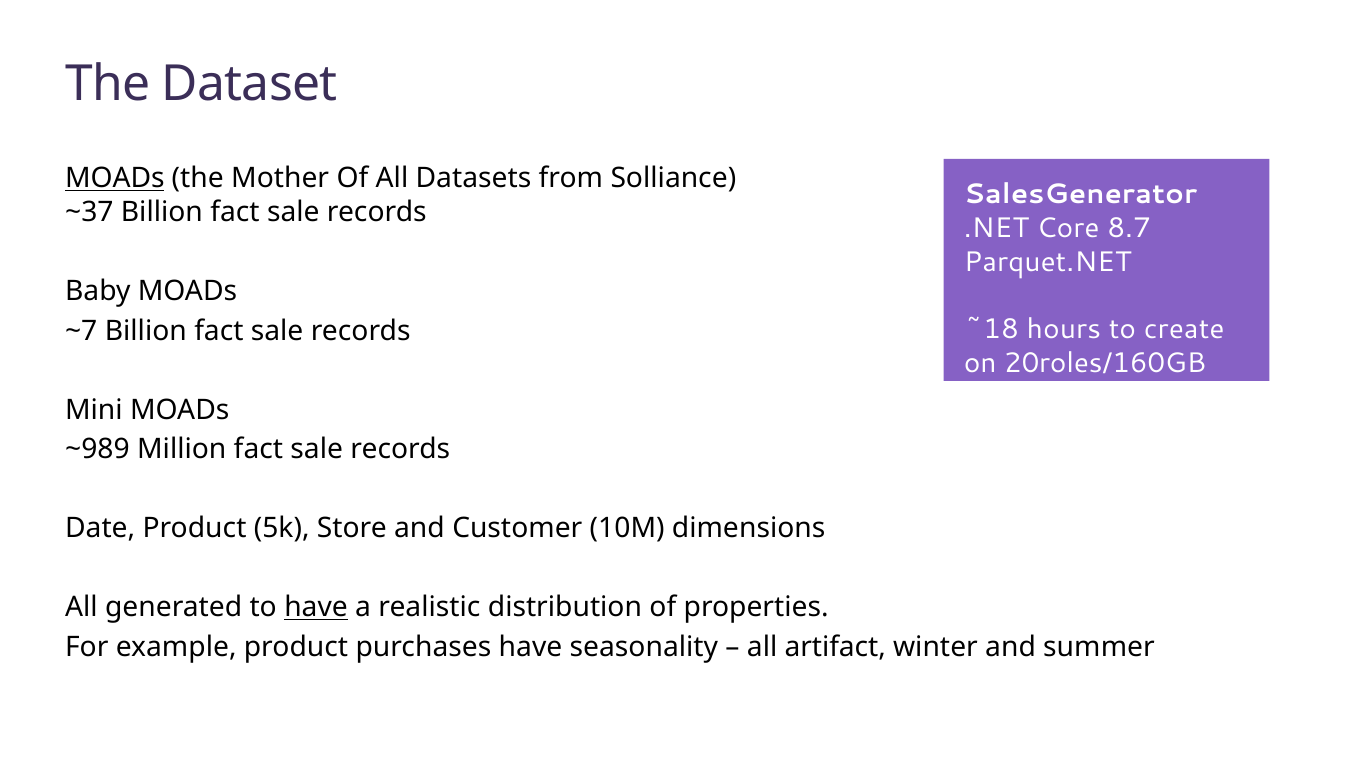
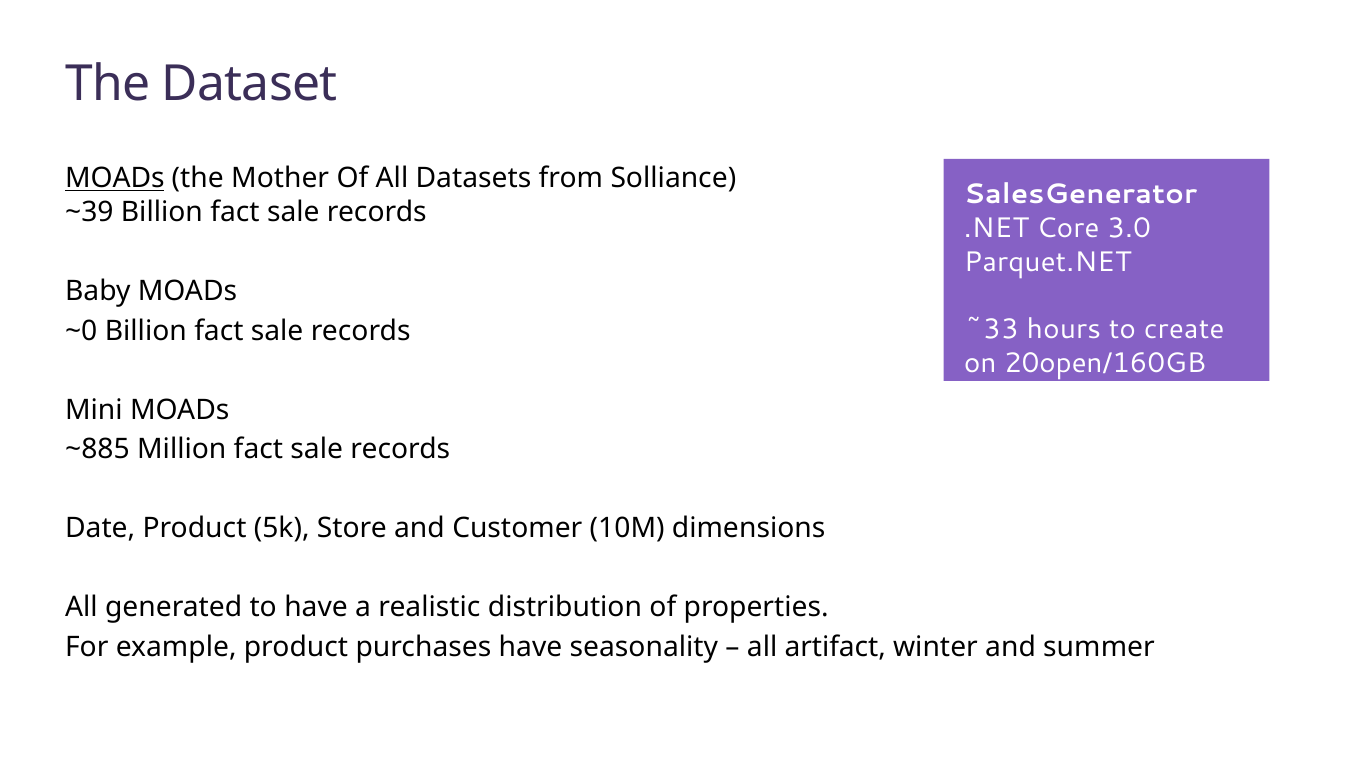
~37: ~37 -> ~39 (89, 212)
8.7: 8.7 -> 3.0 (1129, 228)
~18: ~18 -> ~33 (991, 329)
~7: ~7 -> ~0 (81, 331)
20roles/160GB: 20roles/160GB -> 20open/160GB (1105, 363)
~989: ~989 -> ~885 (97, 449)
have underline: present -> none (316, 607)
